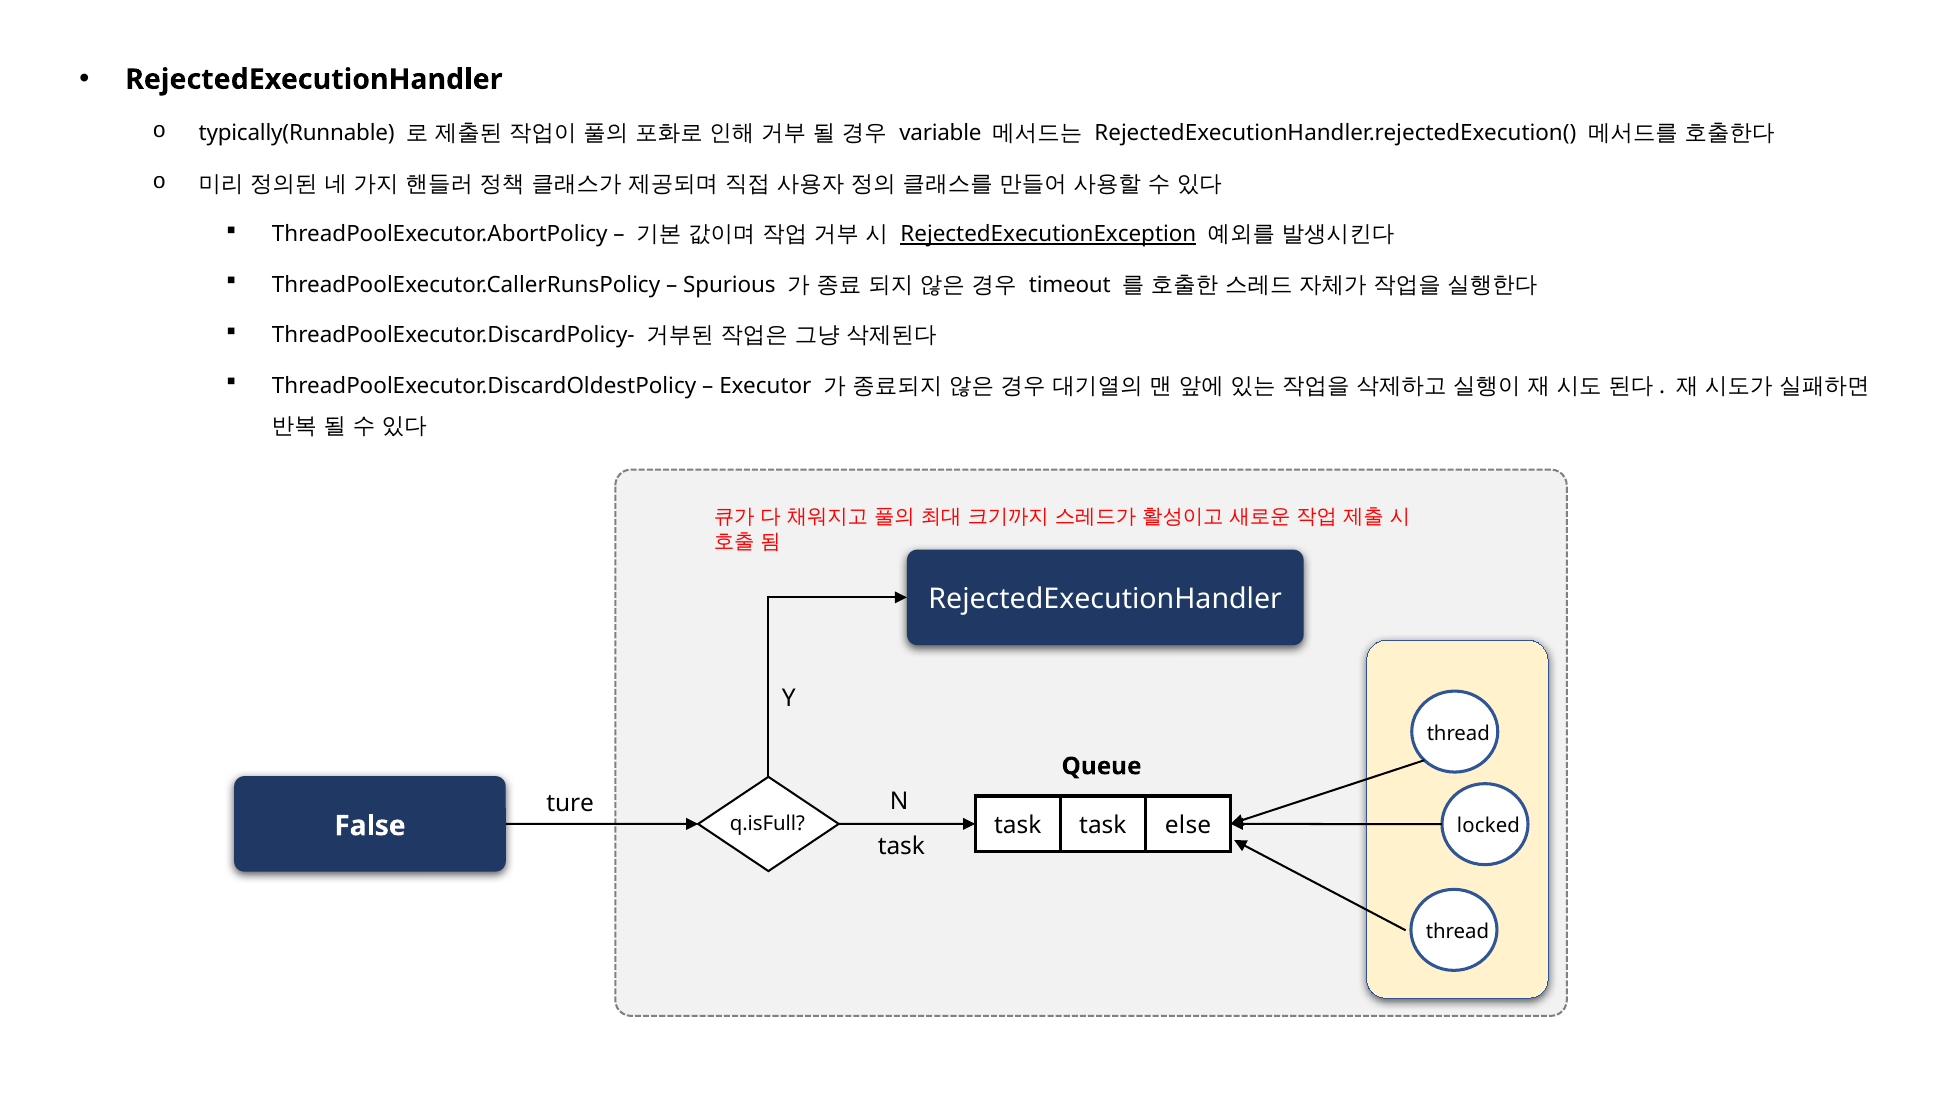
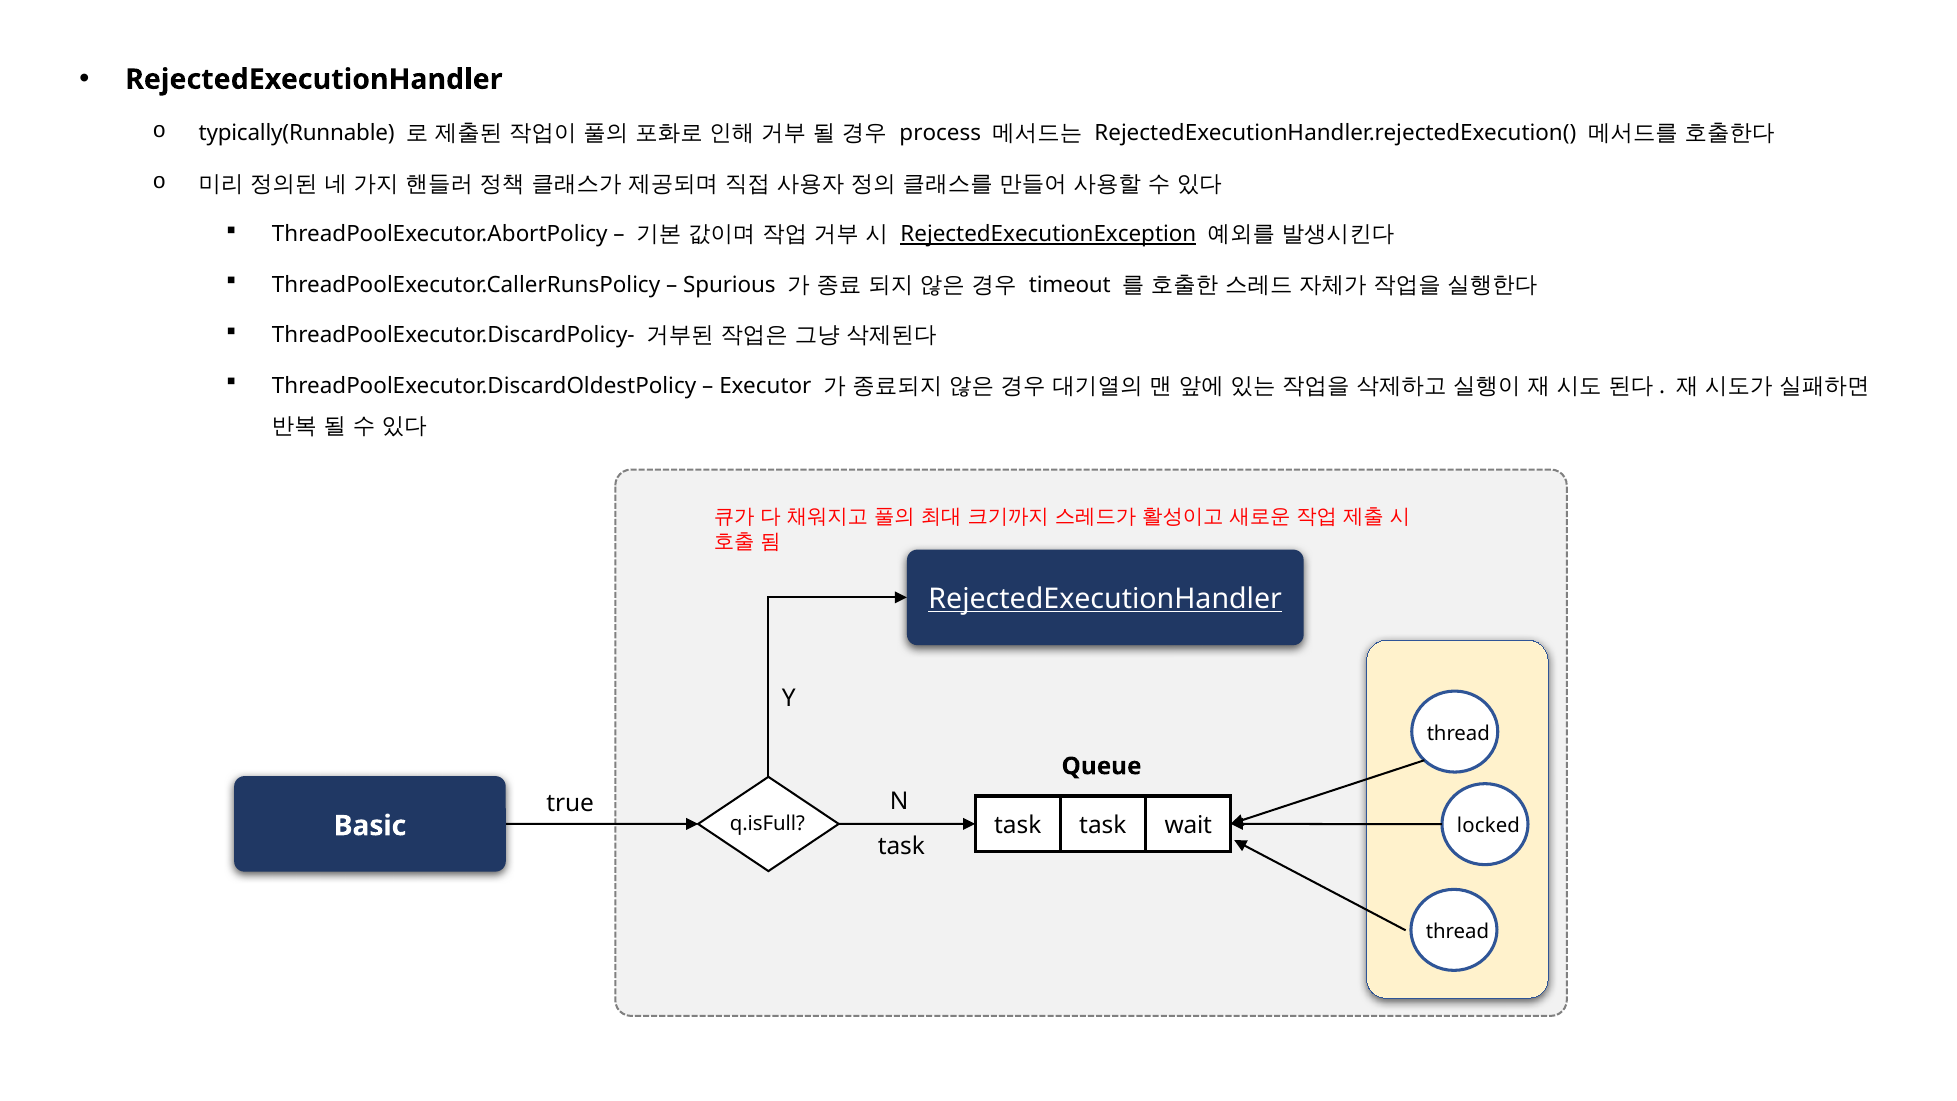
variable: variable -> process (940, 133)
RejectedExecutionHandler underline: none -> present (1105, 599)
ture: ture -> true (570, 804)
False: False -> Basic (370, 826)
else: else -> wait (1188, 825)
